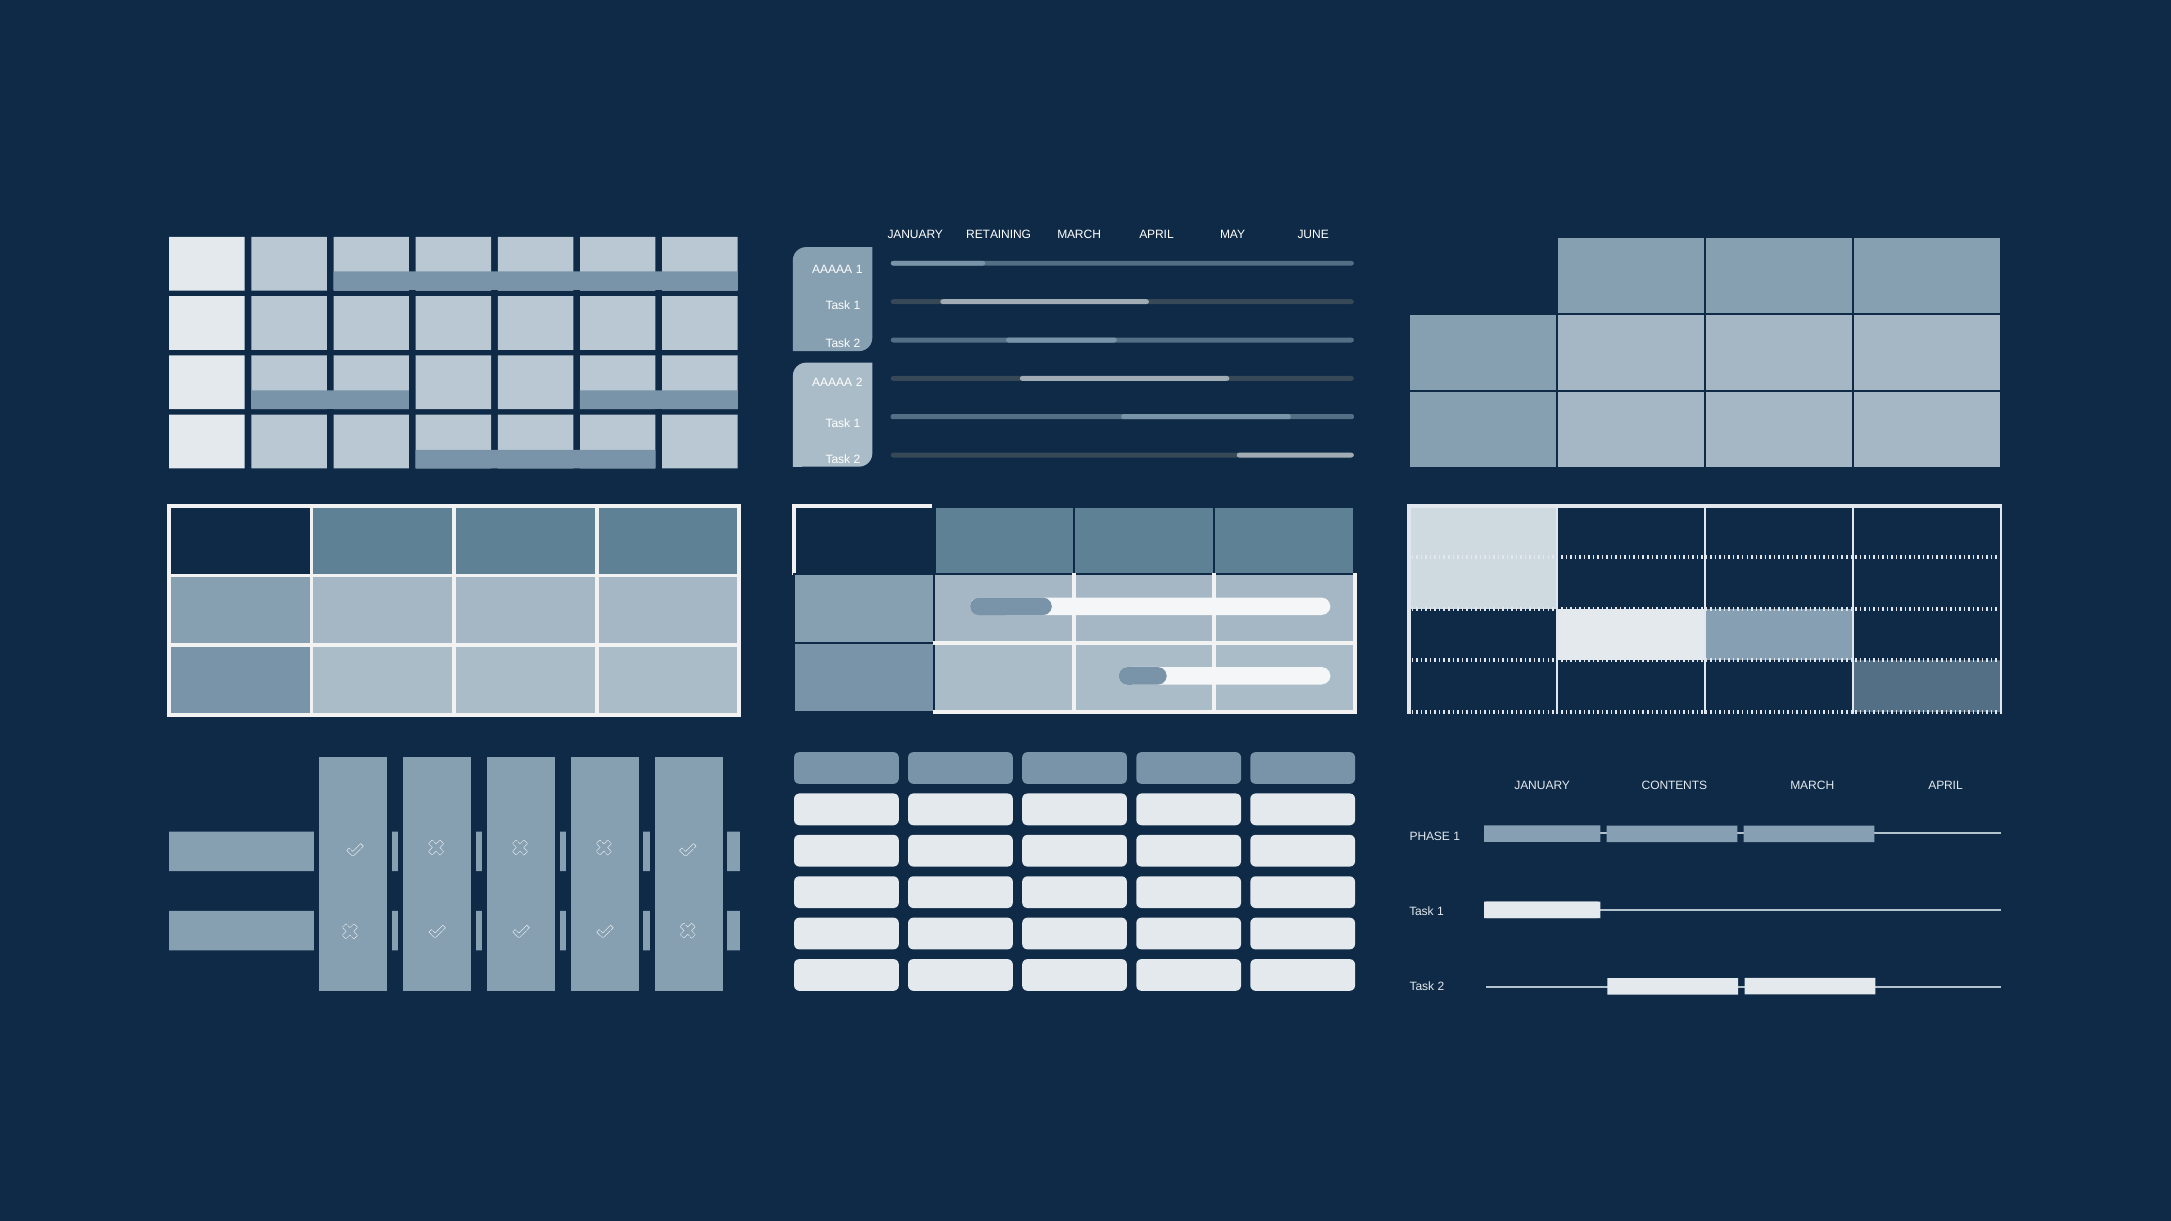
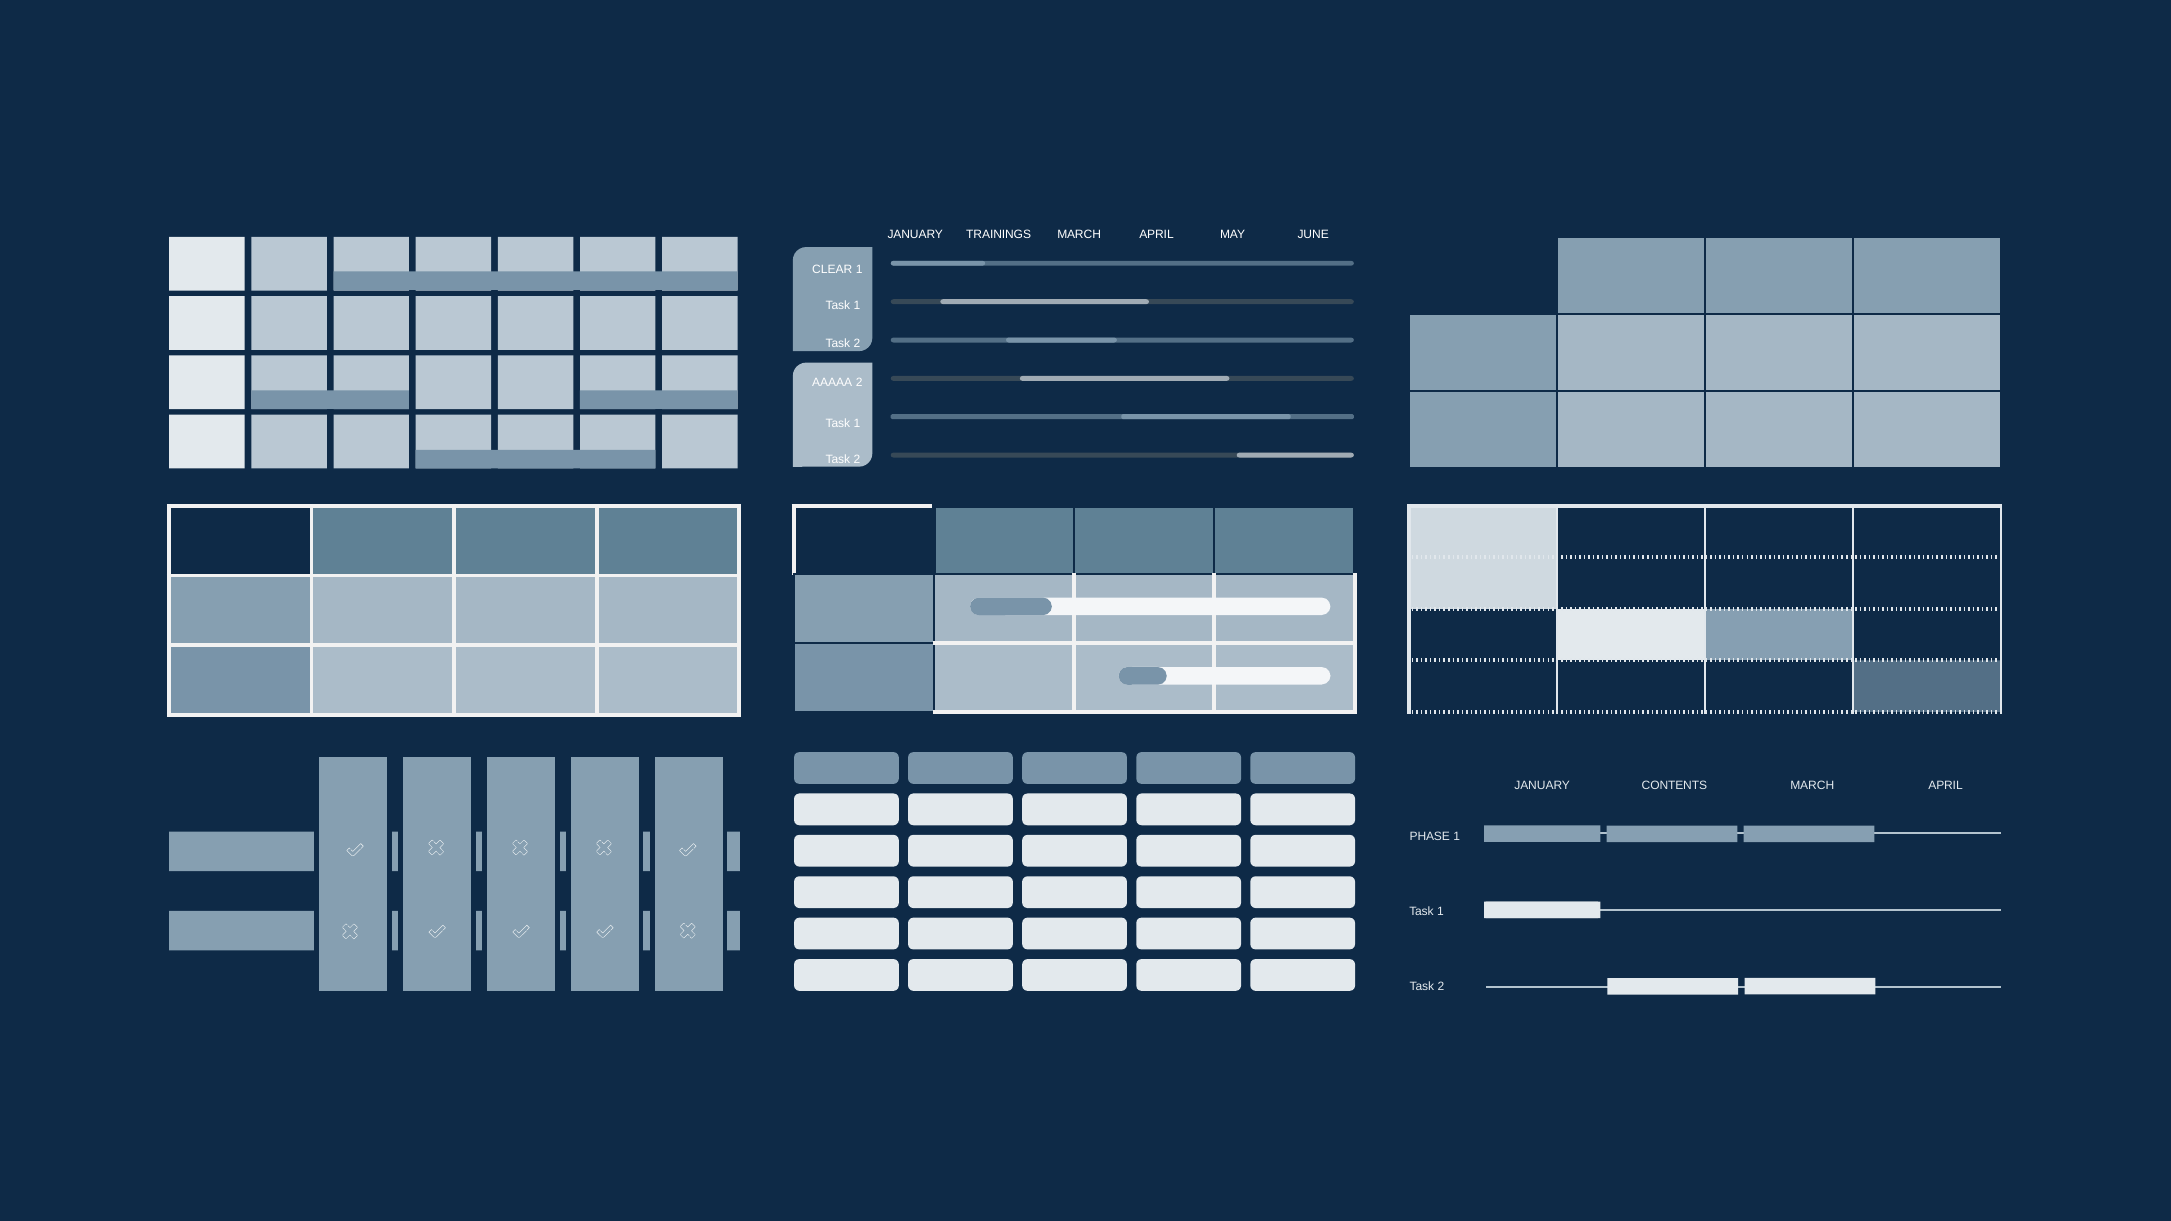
RETAINING: RETAINING -> TRAININGS (999, 234)
AAAAA: AAAAA -> CLEAR (832, 269)
